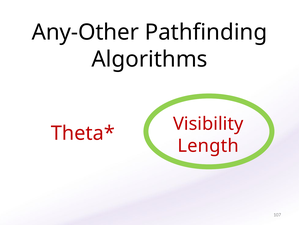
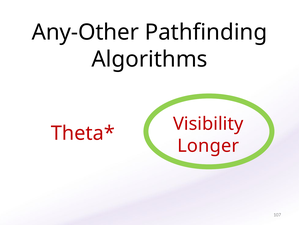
Length: Length -> Longer (208, 145)
